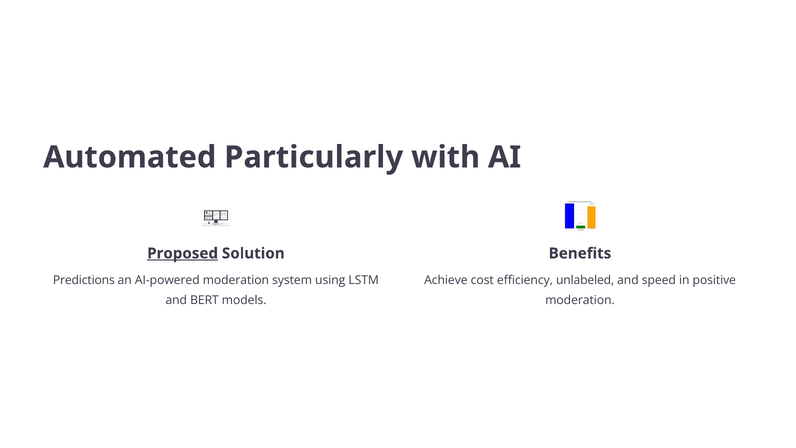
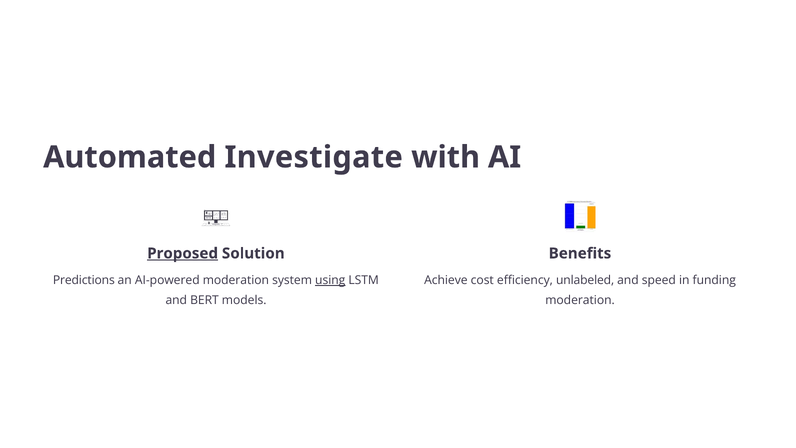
Particularly: Particularly -> Investigate (314, 157)
using underline: none -> present (330, 280)
positive: positive -> funding (714, 280)
